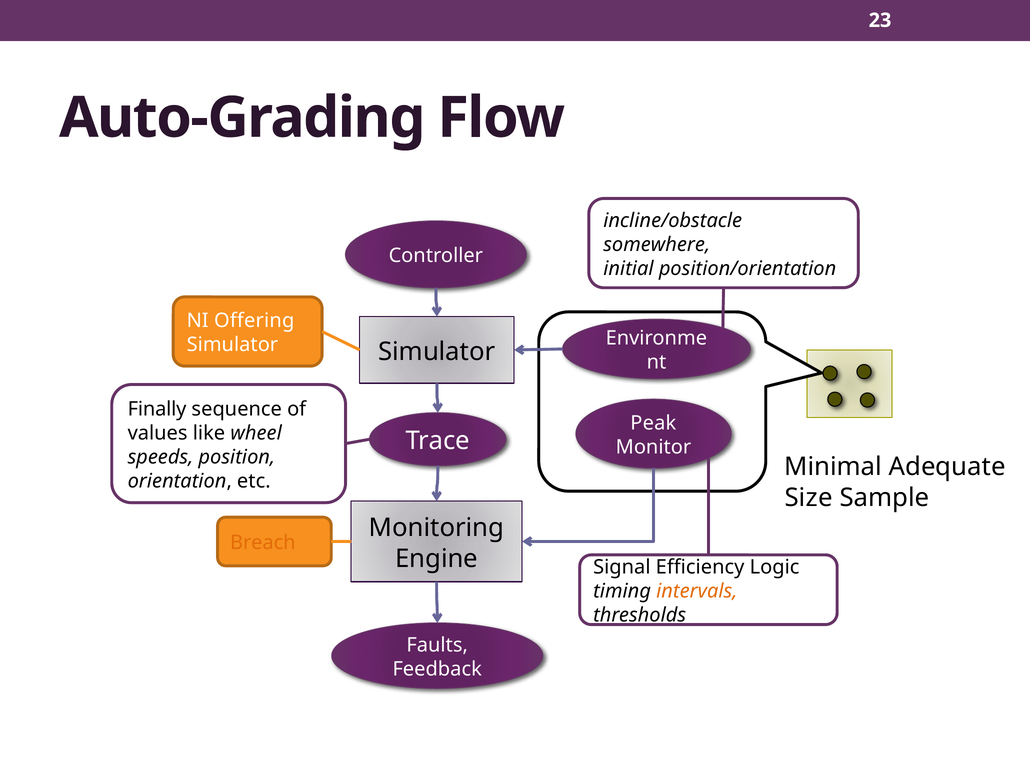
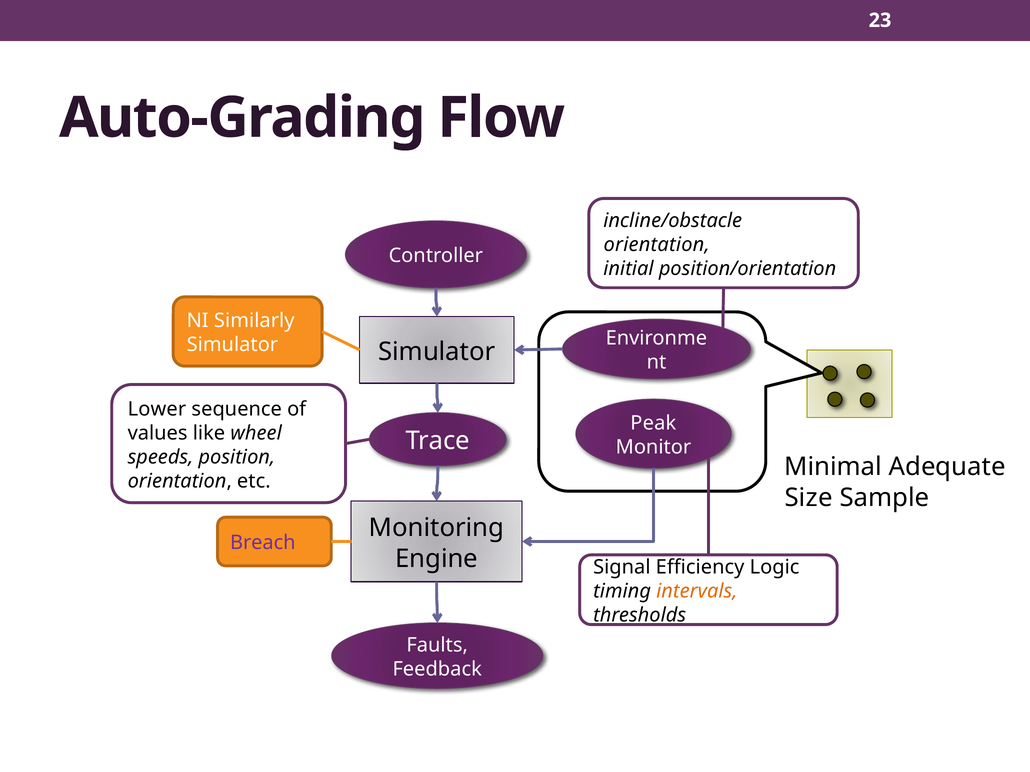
somewhere: somewhere -> orientation (657, 245)
Offering: Offering -> Similarly (254, 321)
Finally: Finally -> Lower (157, 409)
Breach colour: orange -> purple (263, 543)
